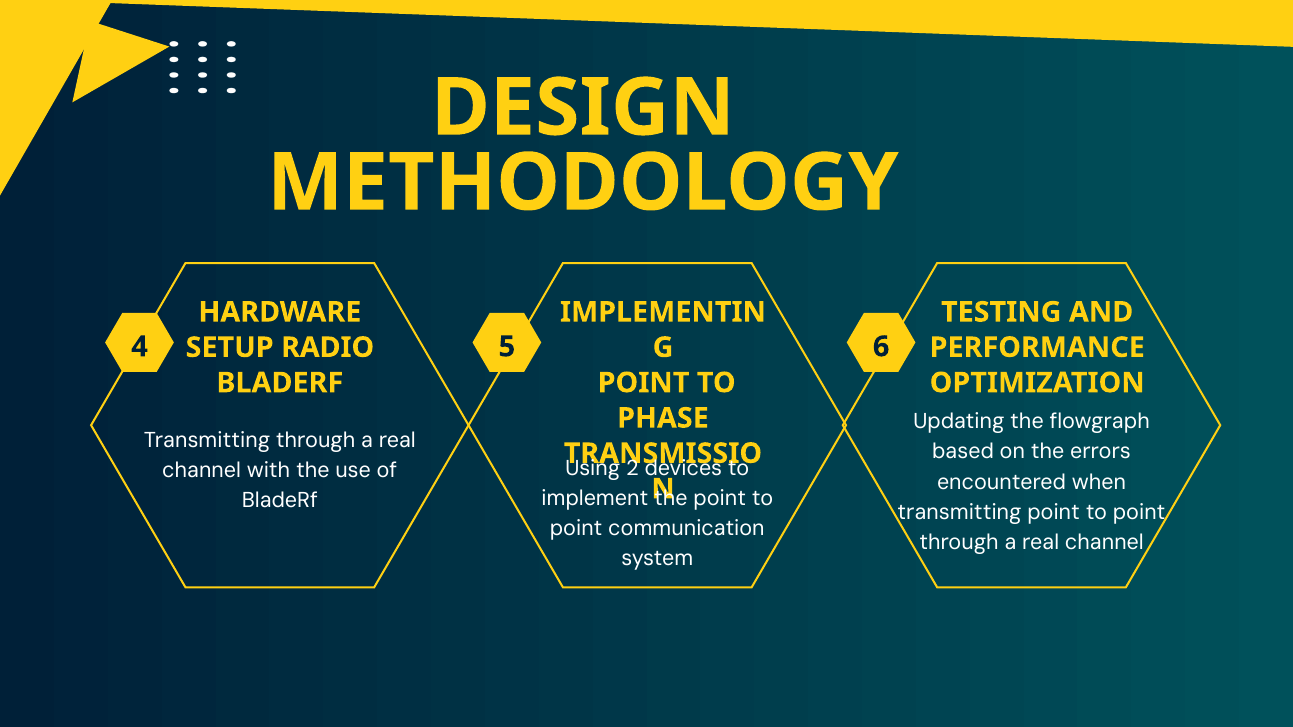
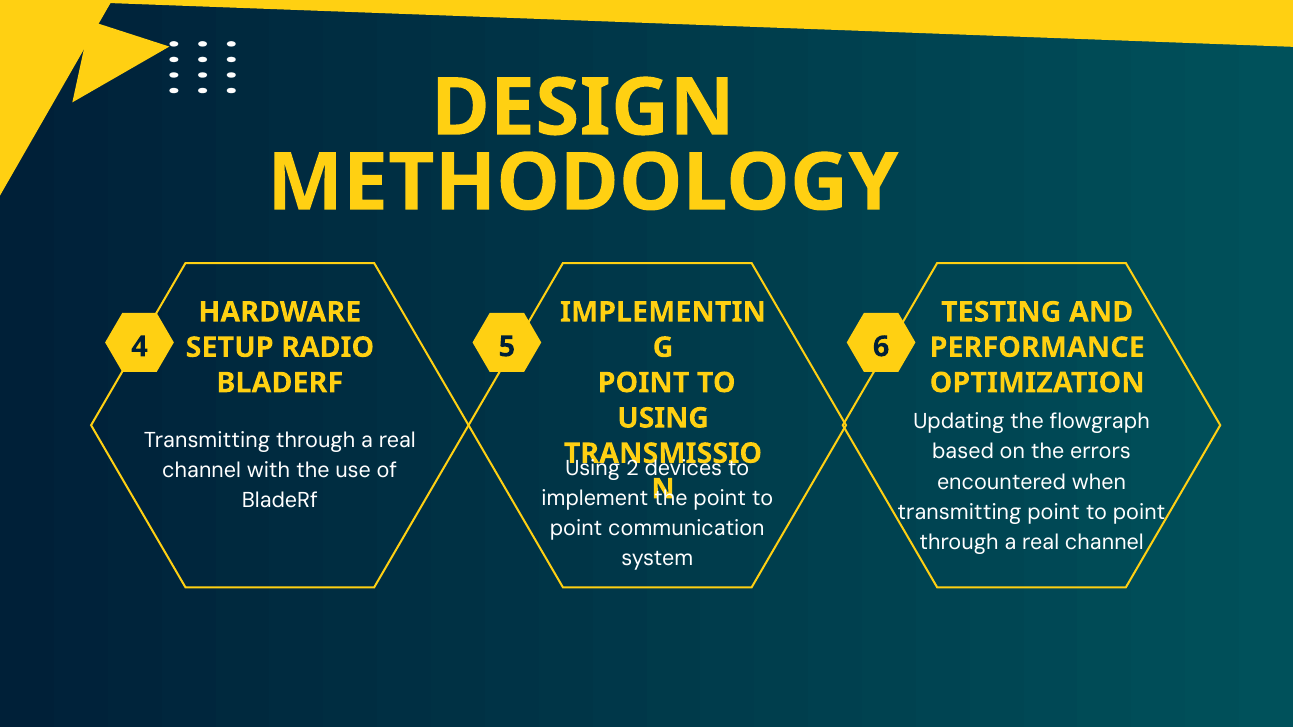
PHASE: PHASE -> USING (663, 418)
